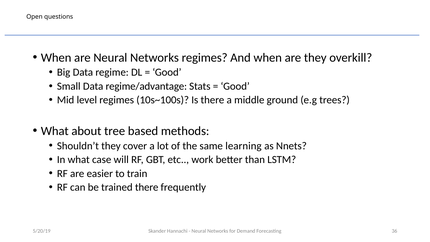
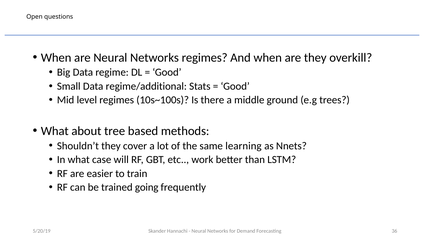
regime/advantage: regime/advantage -> regime/additional (146, 86)
trained there: there -> going (147, 187)
